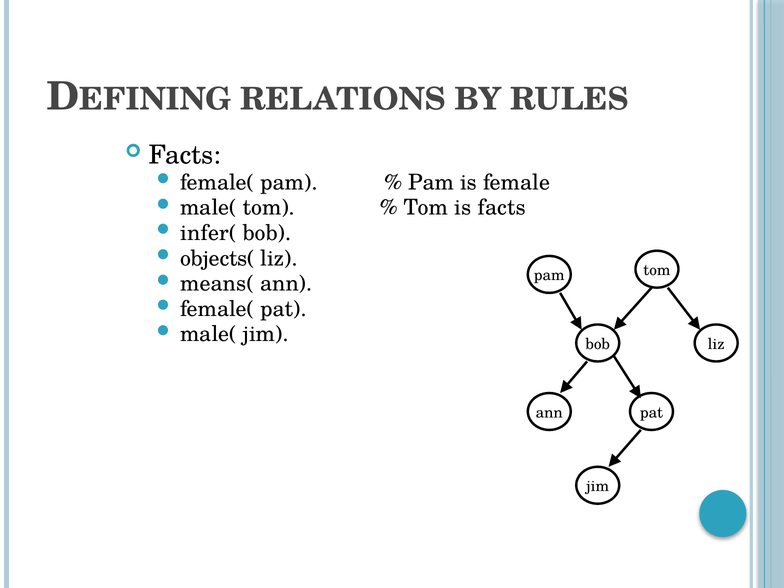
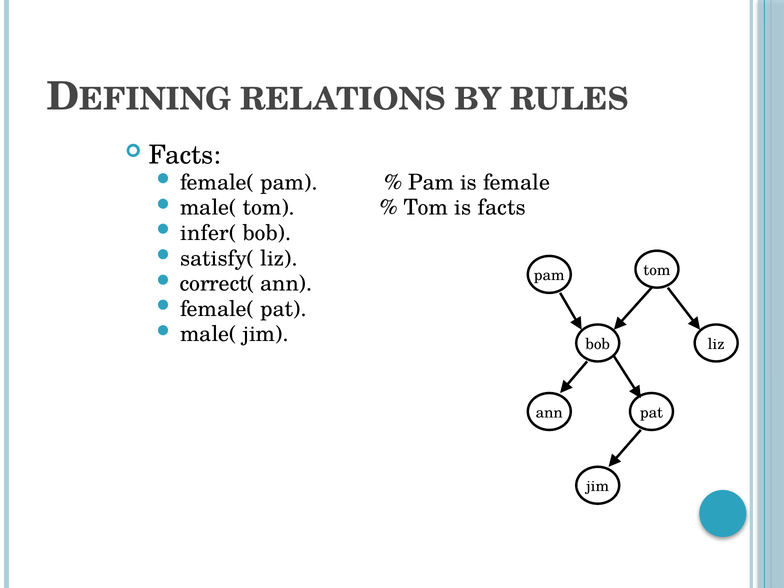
objects(: objects( -> satisfy( (217, 258)
means(: means( -> correct( (217, 284)
